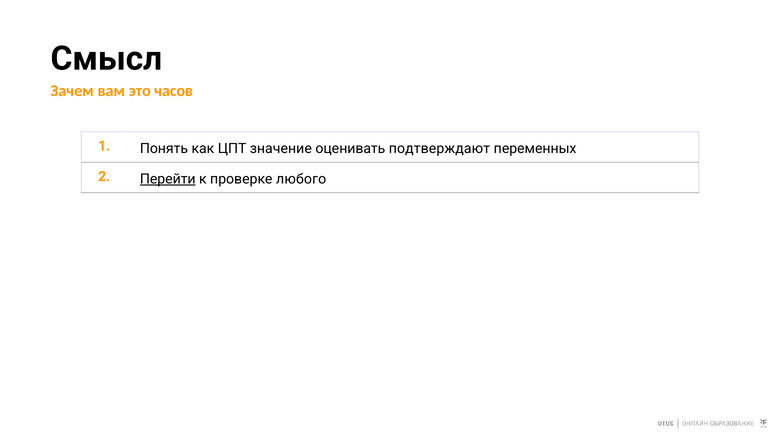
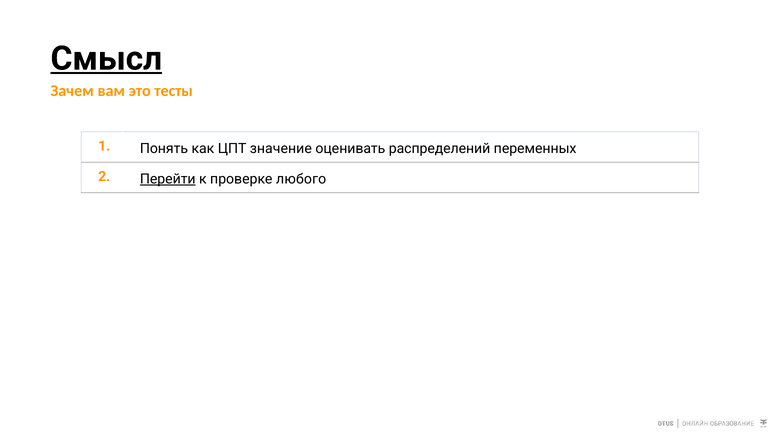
Смысл underline: none -> present (106, 59)
часов: часов -> тесты (174, 91)
подтверждают: подтверждают -> распределений (440, 148)
